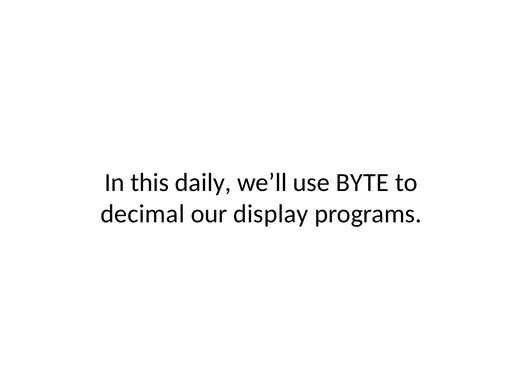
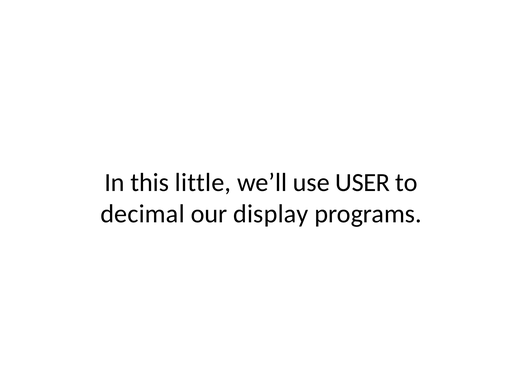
daily: daily -> little (203, 182)
BYTE: BYTE -> USER (363, 182)
